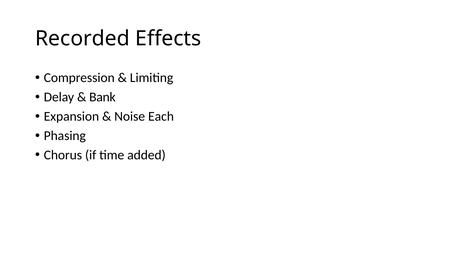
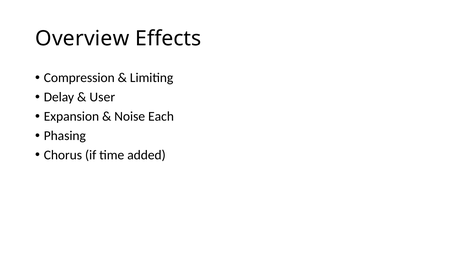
Recorded: Recorded -> Overview (82, 39)
Bank: Bank -> User (102, 97)
